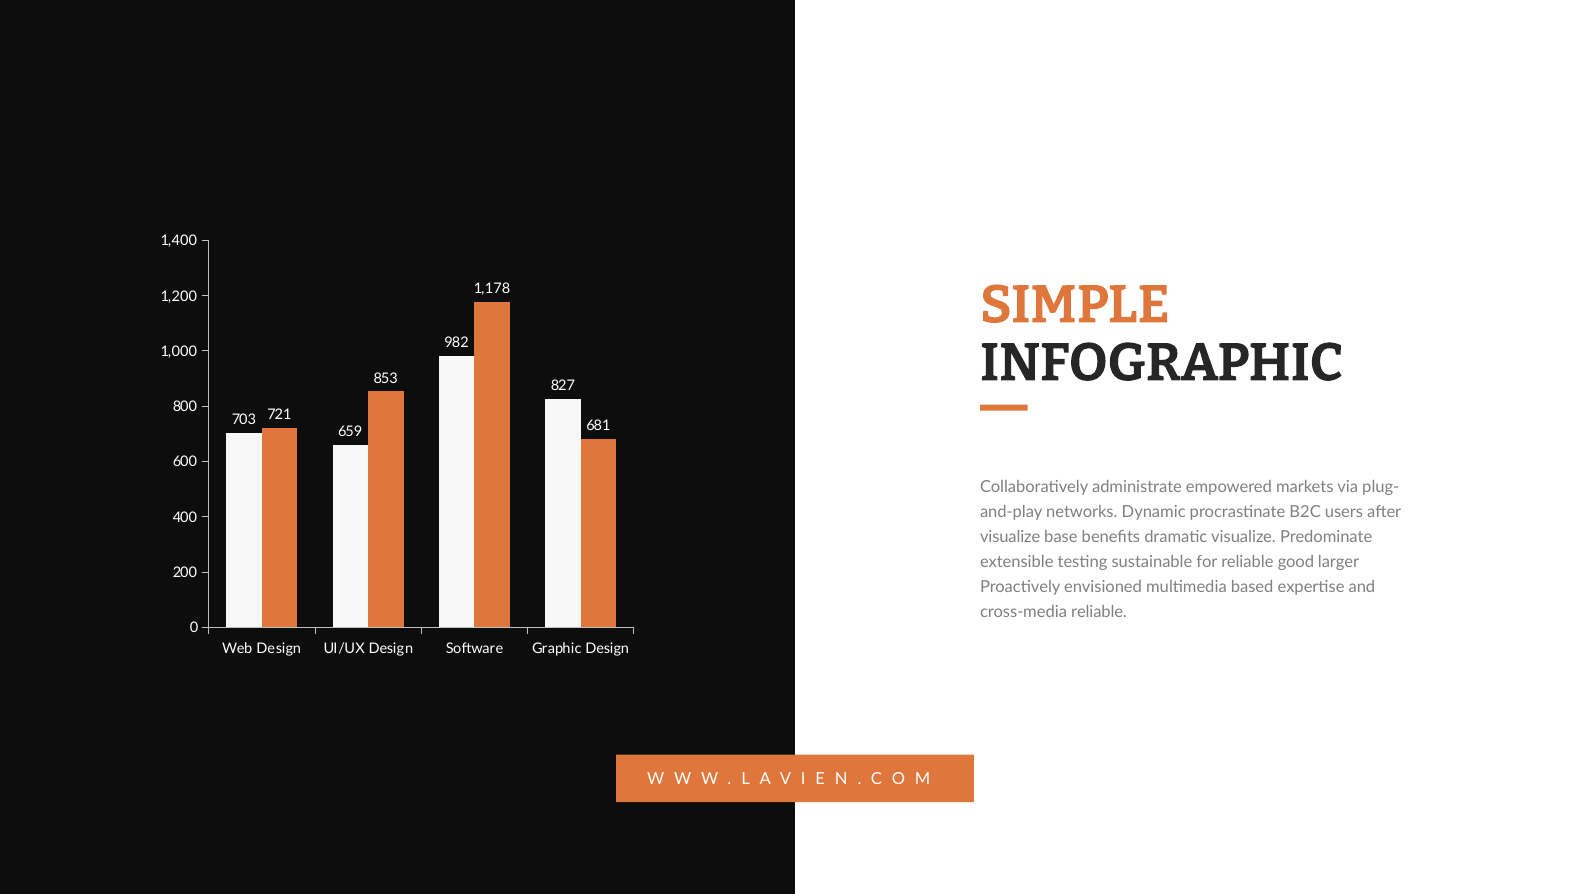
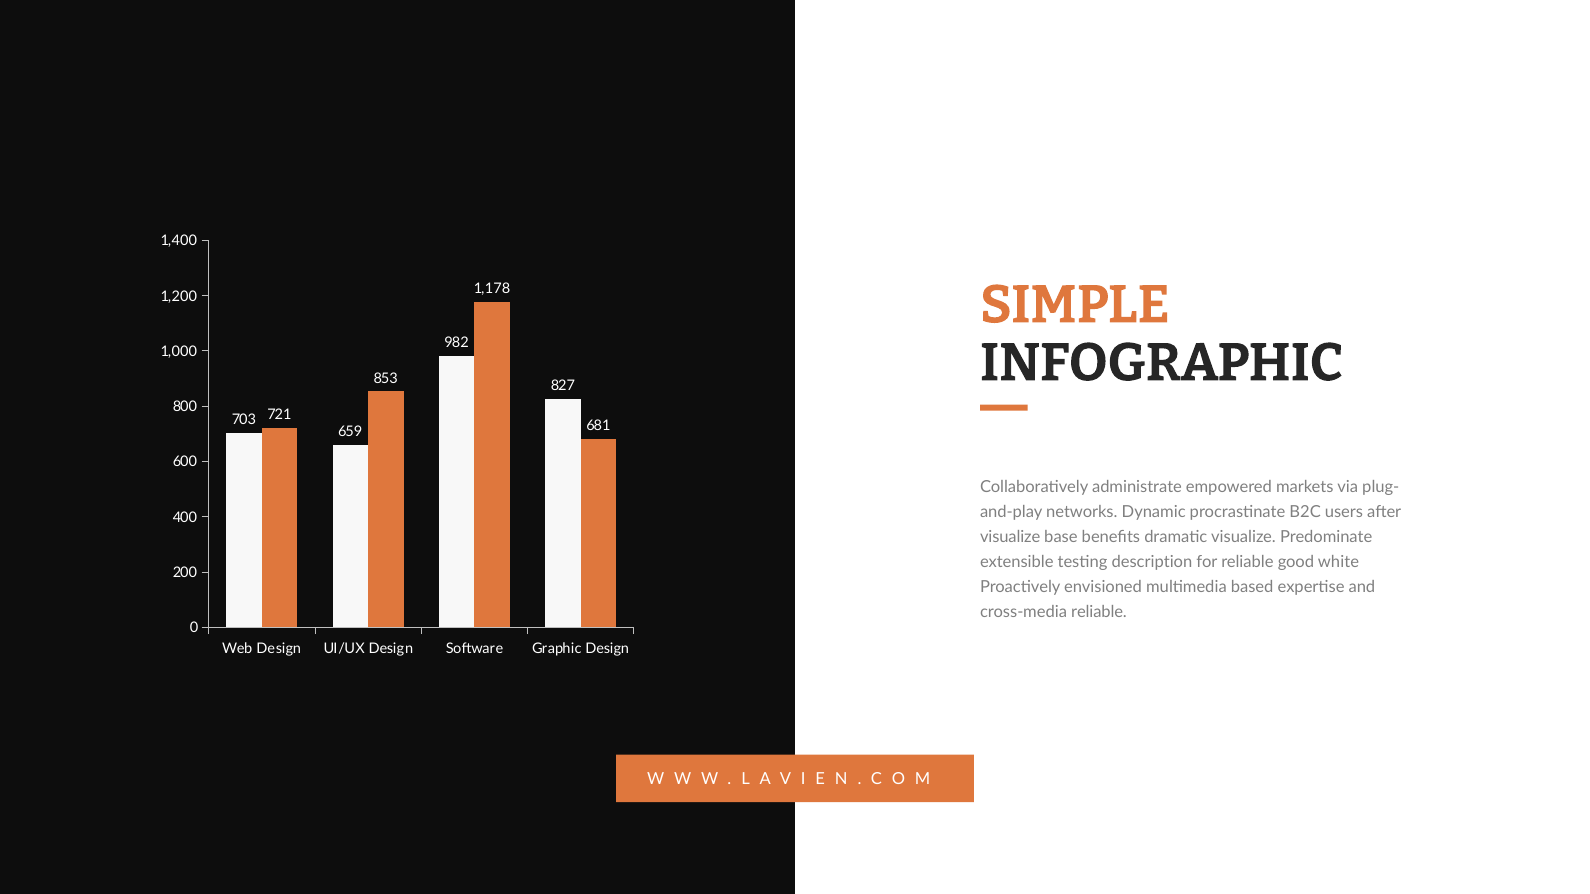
sustainable: sustainable -> description (1152, 562)
larger: larger -> white (1338, 562)
